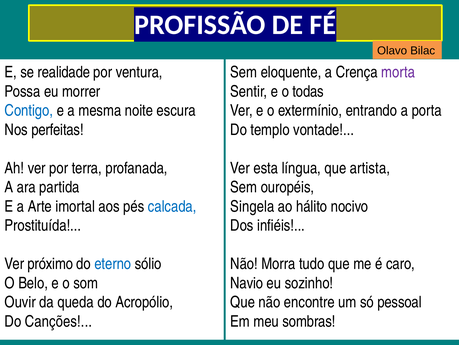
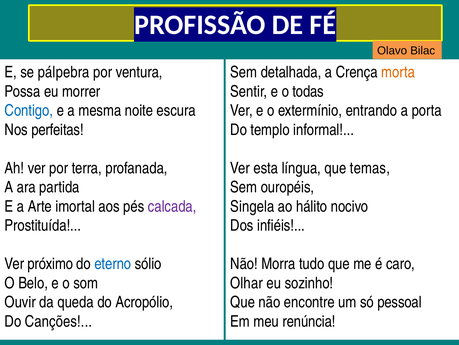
realidade: realidade -> pálpebra (64, 72)
eloquente: eloquente -> detalhada (291, 72)
morta colour: purple -> orange (398, 72)
vontade: vontade -> informal (324, 130)
artista: artista -> temas (370, 168)
calcada colour: blue -> purple (172, 206)
Navio: Navio -> Olhar (247, 283)
sombras: sombras -> renúncia (309, 321)
